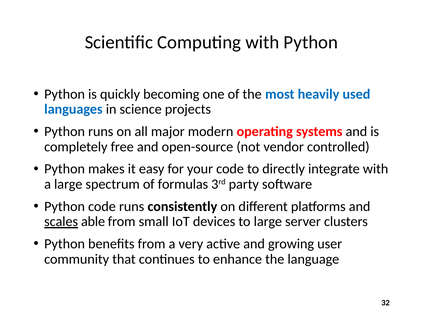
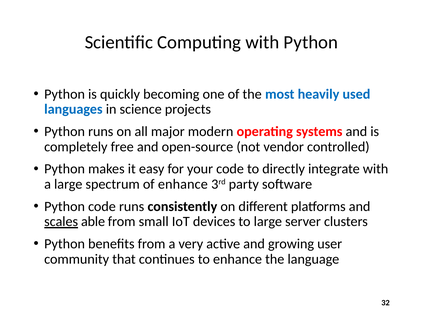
of formulas: formulas -> enhance (183, 184)
